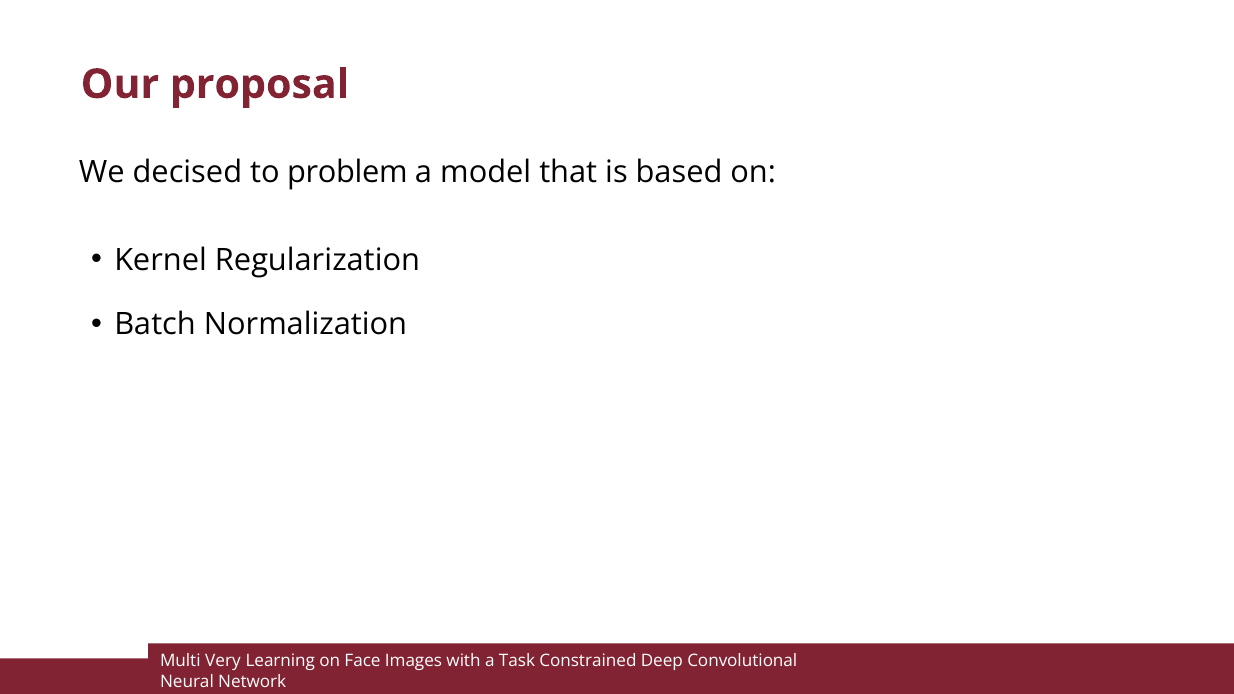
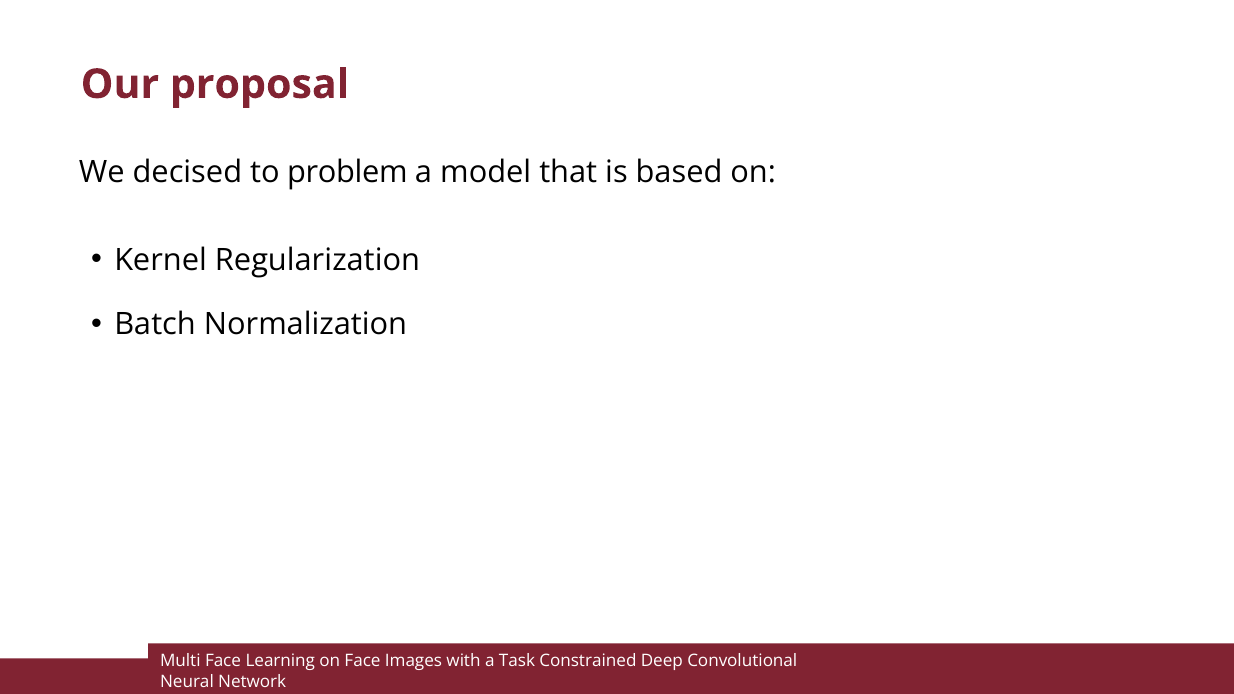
Multi Very: Very -> Face (223, 661)
